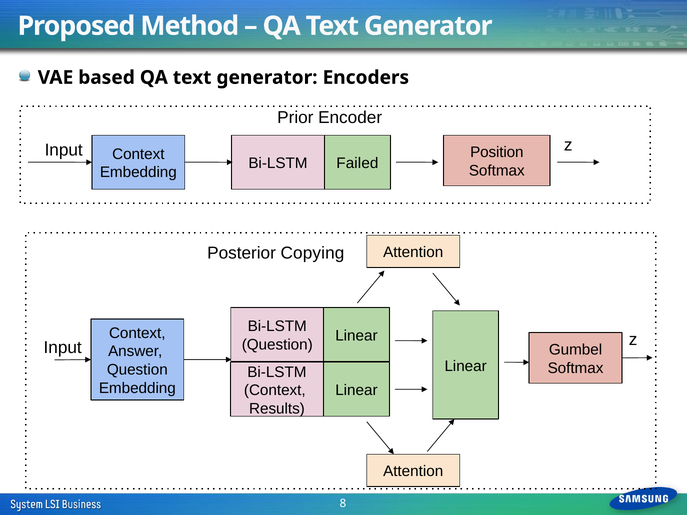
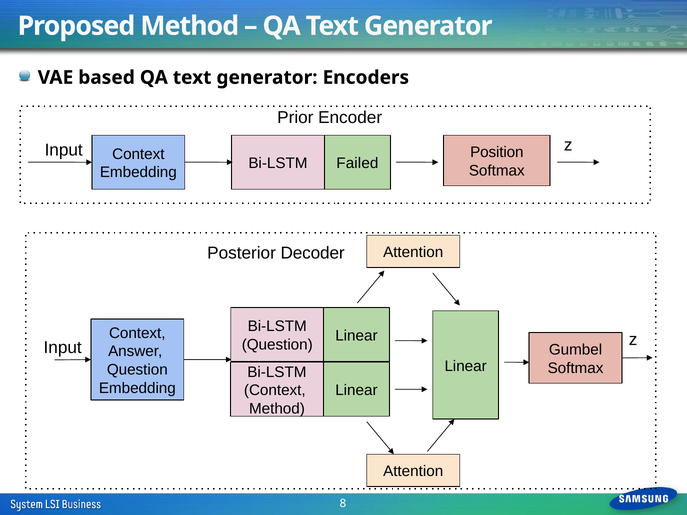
Copying: Copying -> Decoder (313, 253)
Results: Results -> Method (277, 409)
